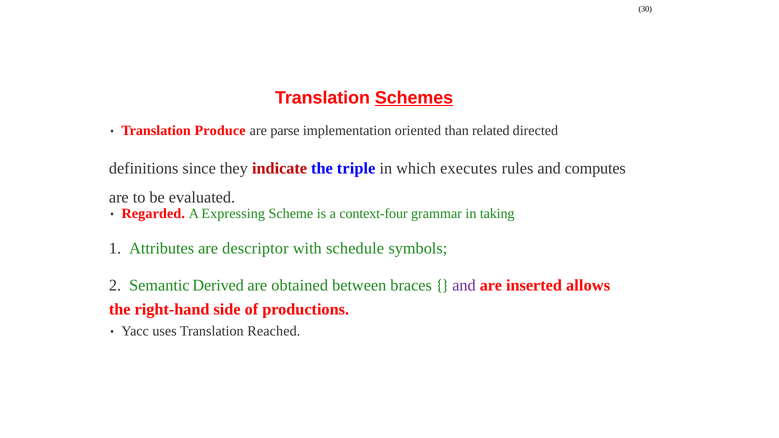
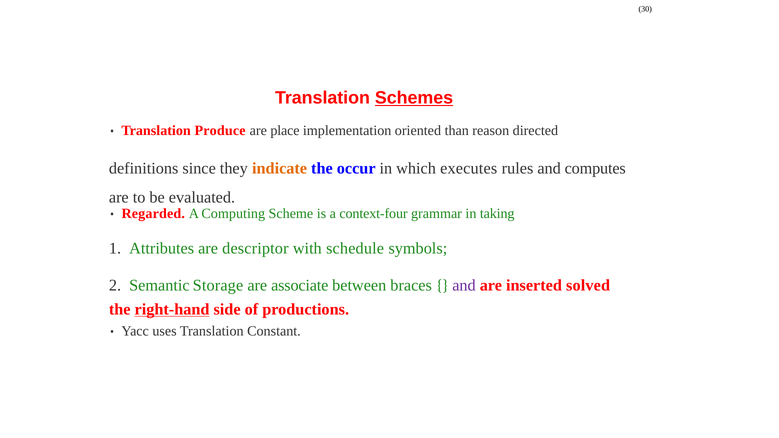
parse: parse -> place (285, 131)
related: related -> reason (491, 131)
indicate colour: red -> orange (280, 168)
triple: triple -> occur (356, 168)
Expressing: Expressing -> Computing (233, 214)
Derived: Derived -> Storage (218, 286)
obtained: obtained -> associate (300, 286)
allows: allows -> solved (588, 286)
right-hand underline: none -> present (172, 309)
Reached: Reached -> Constant (274, 331)
